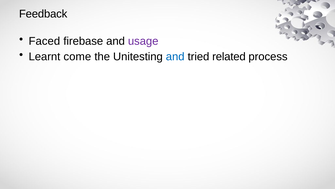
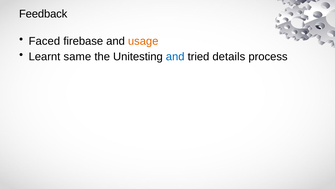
usage colour: purple -> orange (143, 41)
come: come -> same (77, 57)
related: related -> details (229, 57)
